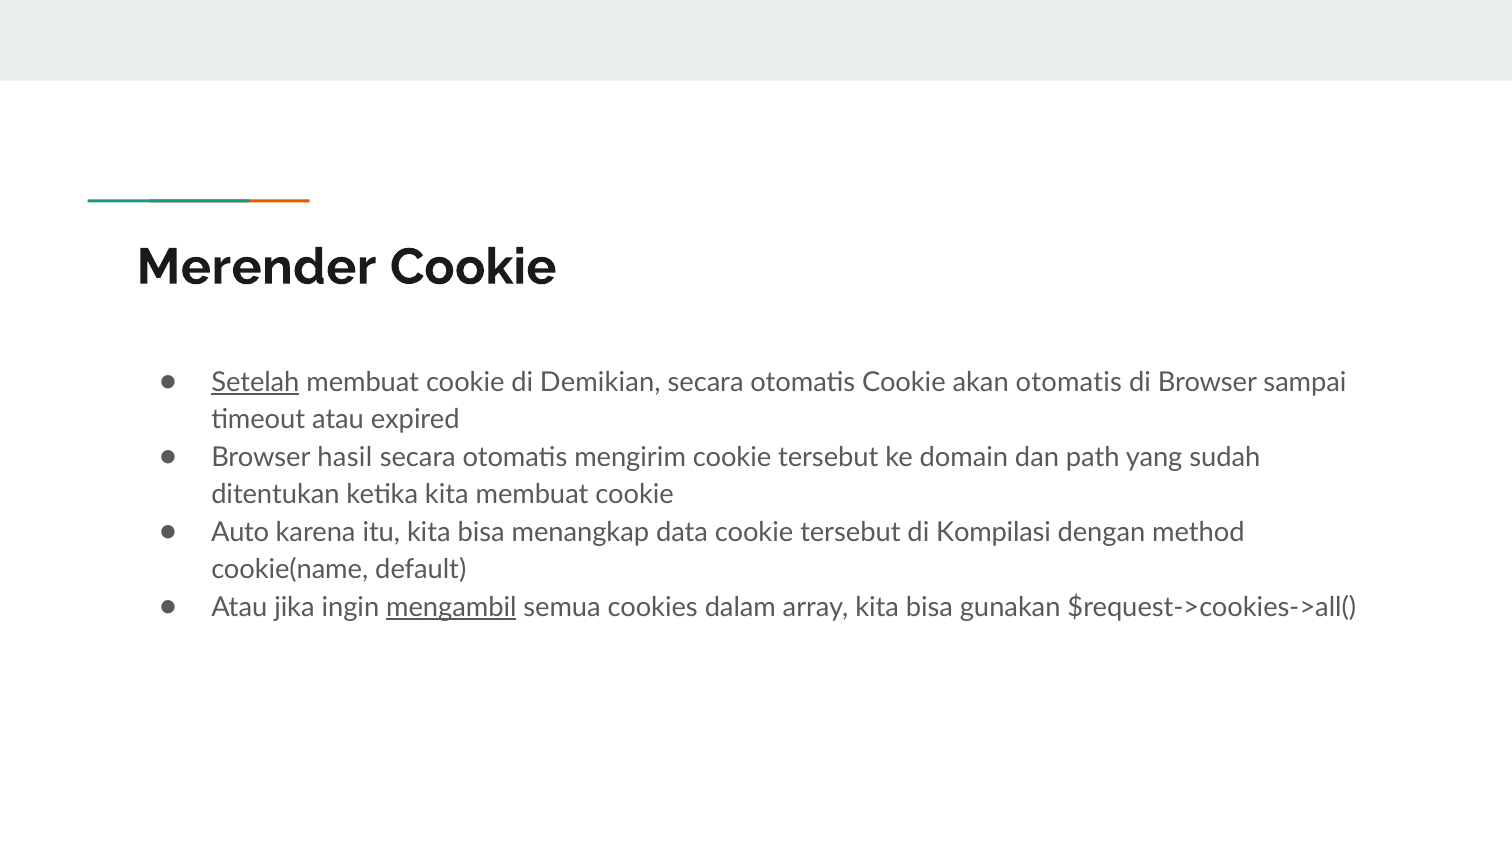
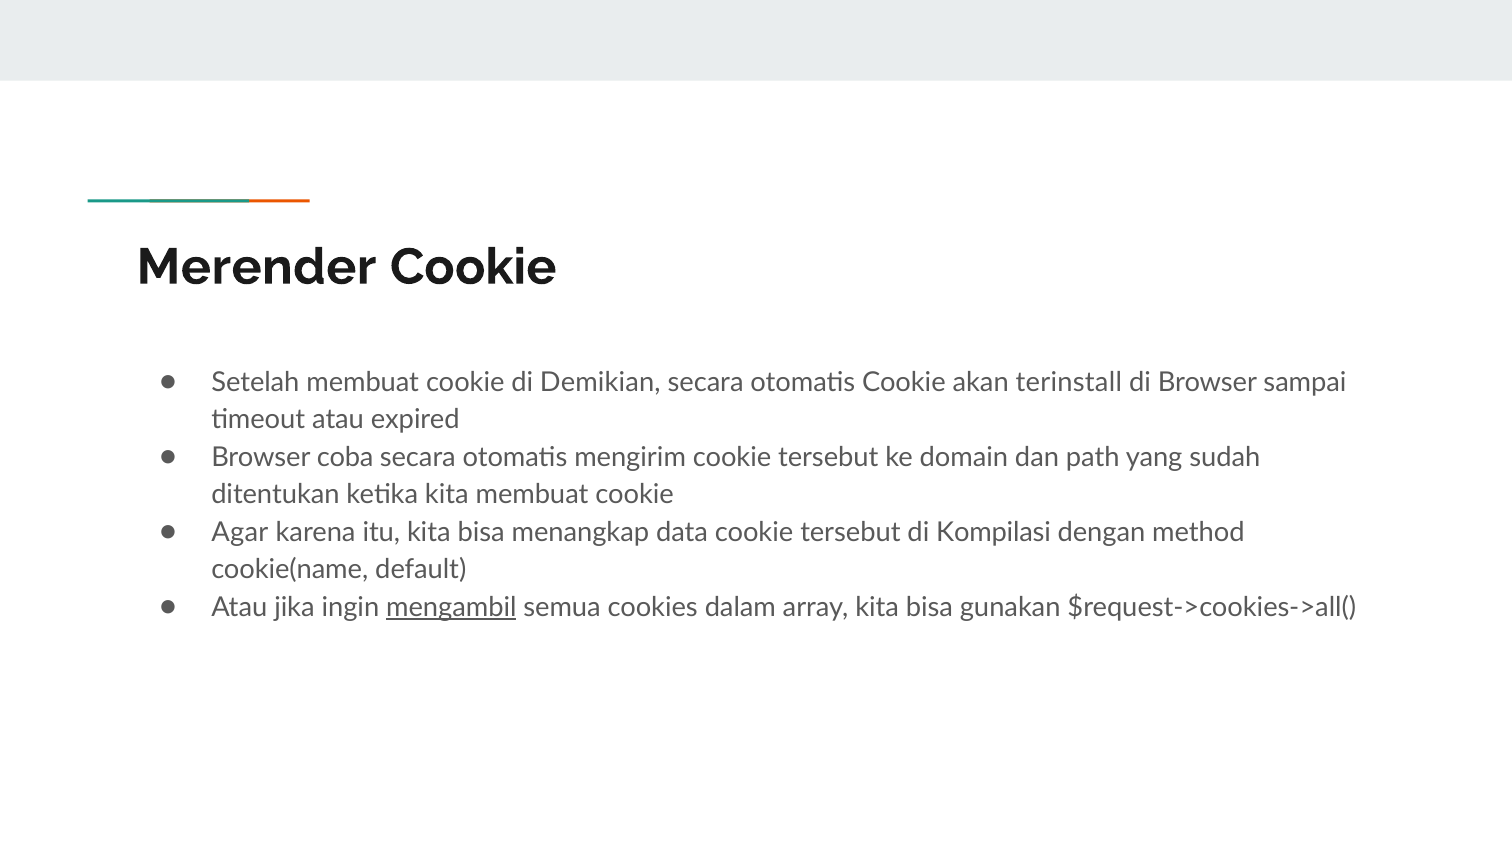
Setelah underline: present -> none (255, 382)
akan otomatis: otomatis -> terinstall (1069, 382)
hasil: hasil -> coba (345, 457)
Auto: Auto -> Agar (240, 532)
